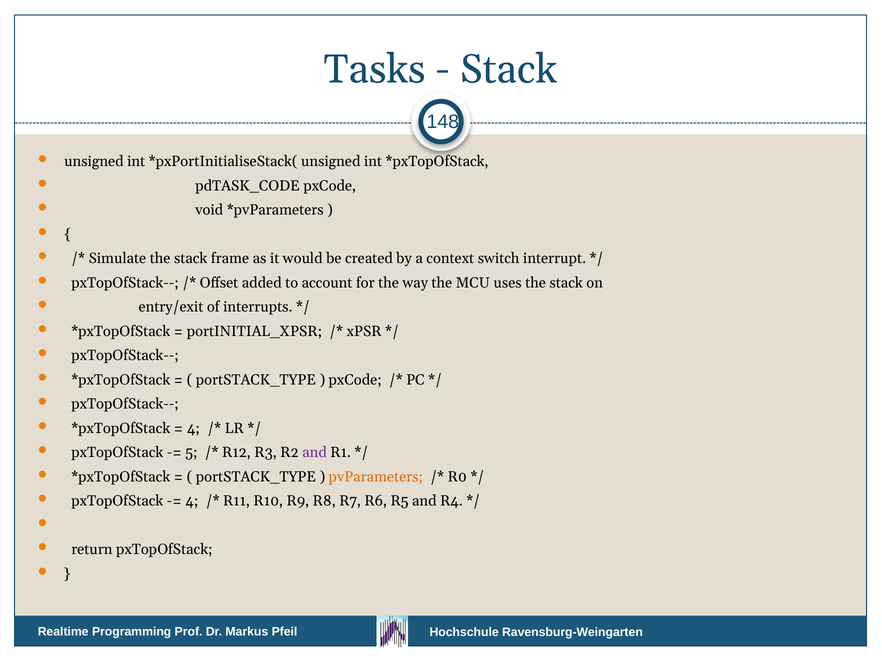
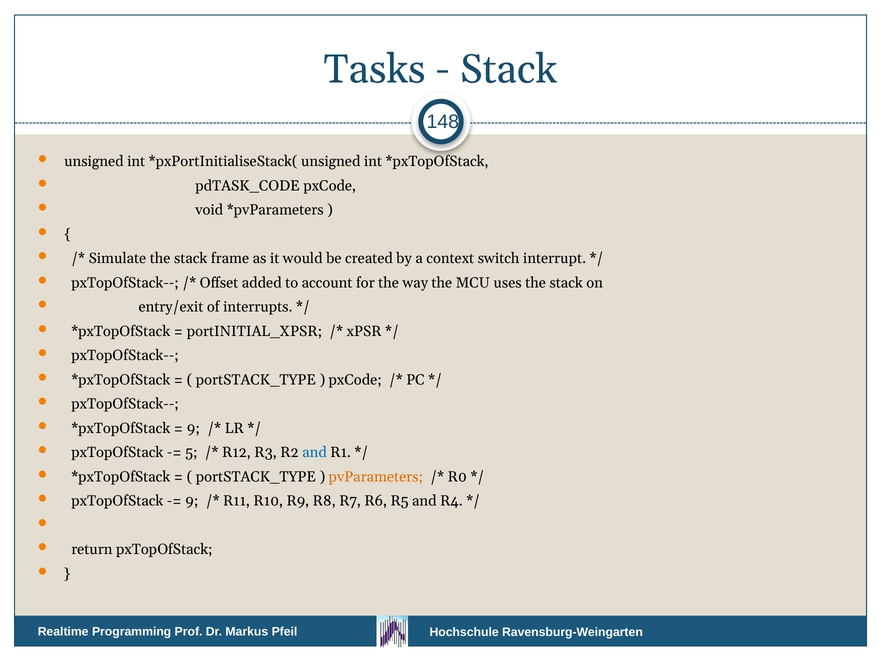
4: 4 -> 9 (194, 429)
and colour: purple -> blue (315, 453)
4: 4 -> 9 (192, 501)
